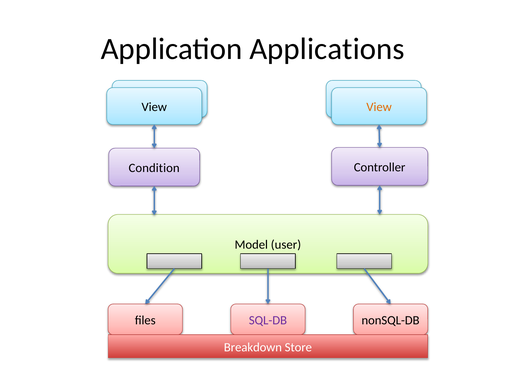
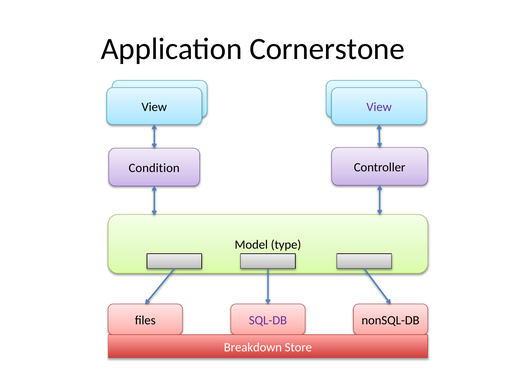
Applications: Applications -> Cornerstone (327, 49)
View colour: orange -> purple (379, 107)
user: user -> type (286, 244)
